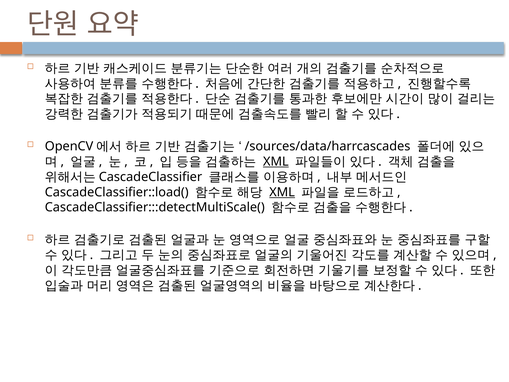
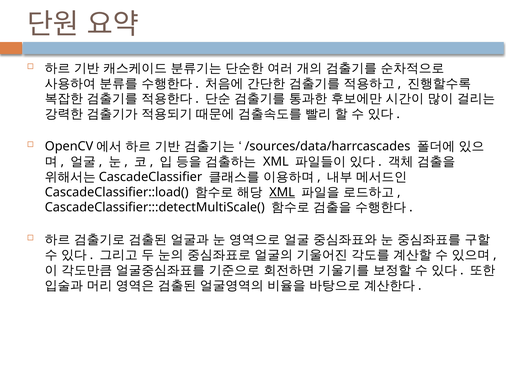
XML underline: present -> none (276, 161)
